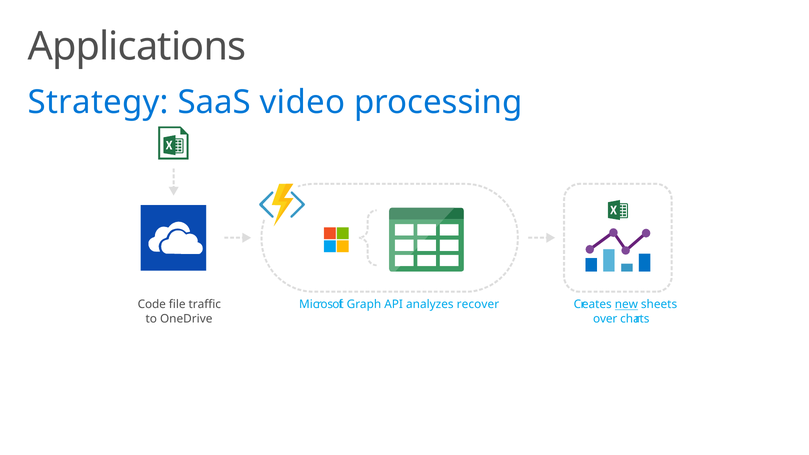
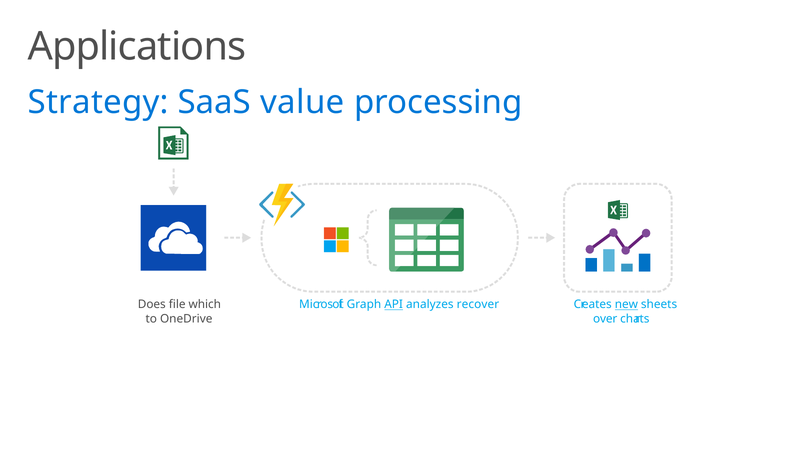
video: video -> value (302, 103)
Code: Code -> Does (152, 305)
traffic: traffic -> which (205, 305)
API underline: none -> present (394, 305)
